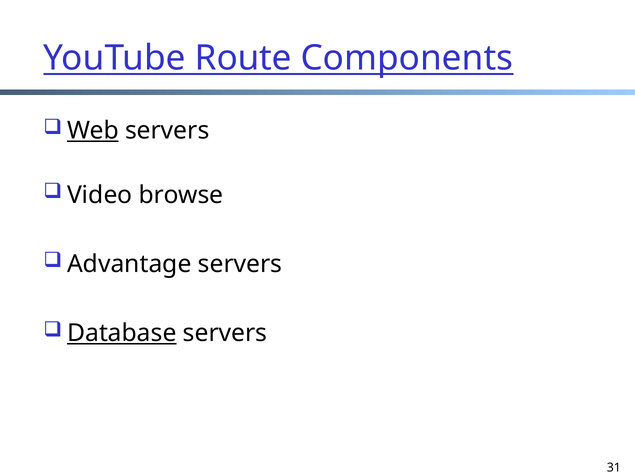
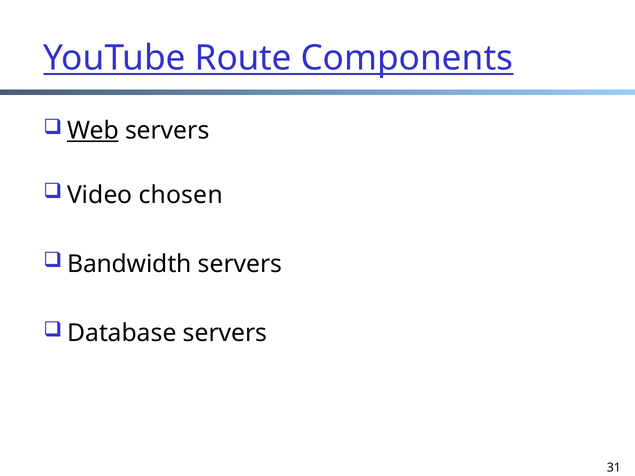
browse: browse -> chosen (181, 195)
Advantage: Advantage -> Bandwidth (129, 264)
Database underline: present -> none (122, 333)
